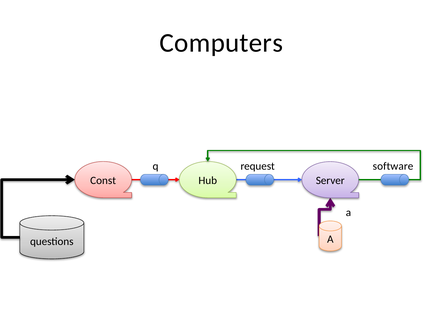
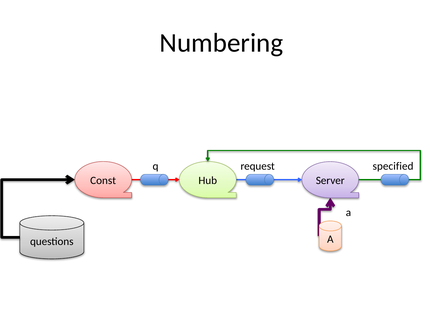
Computers: Computers -> Numbering (221, 43)
software: software -> specified (393, 166)
